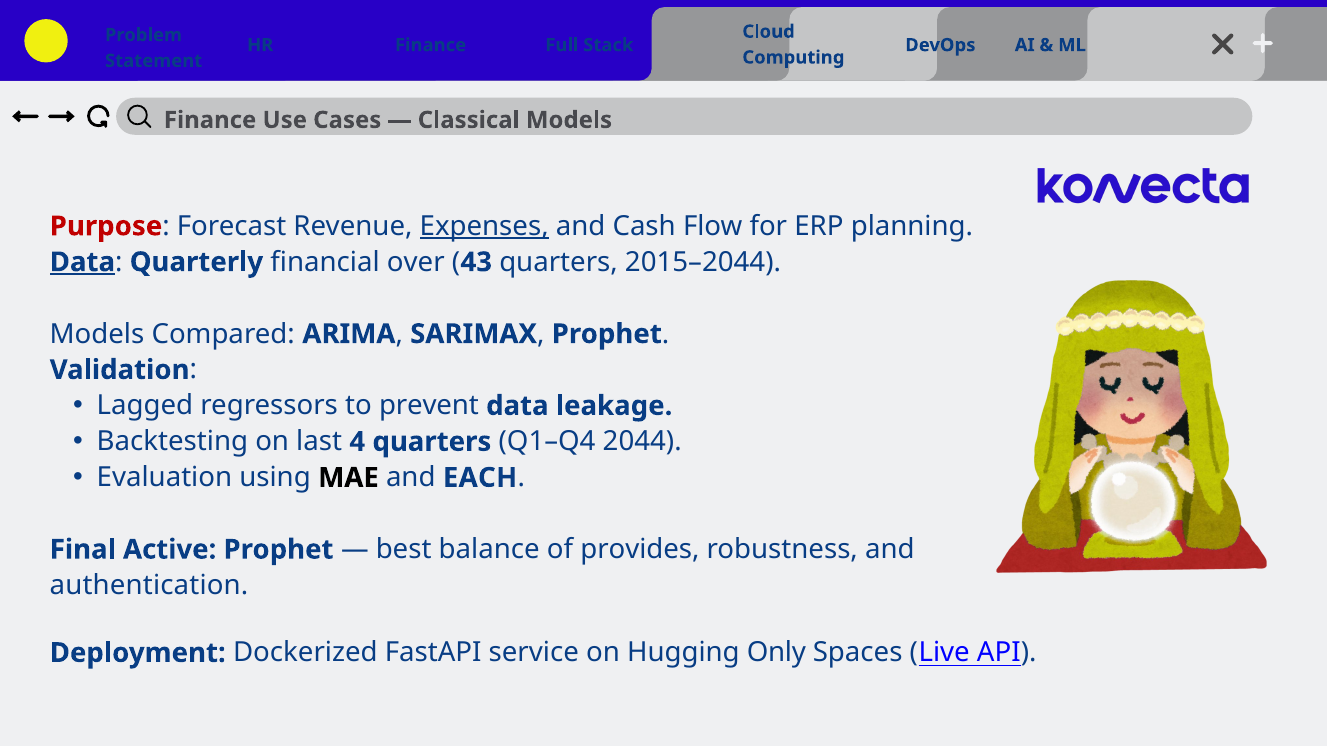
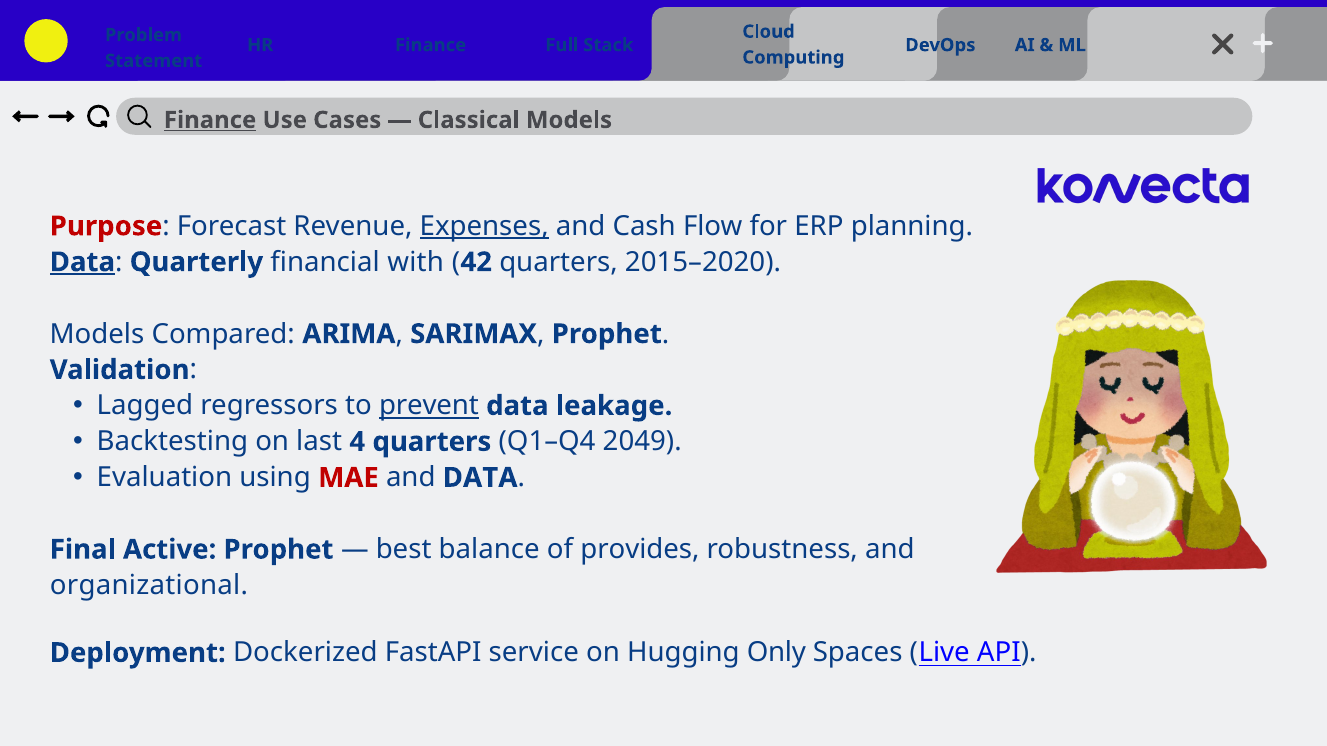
Finance underline: none -> present (210, 120)
over: over -> with (416, 262)
43: 43 -> 42 (476, 262)
2015–2044: 2015–2044 -> 2015–2020 (703, 262)
prevent underline: none -> present (429, 406)
2044: 2044 -> 2049 (642, 442)
MAE colour: black -> red (349, 478)
and EACH: EACH -> DATA (480, 478)
authentication: authentication -> organizational (149, 586)
